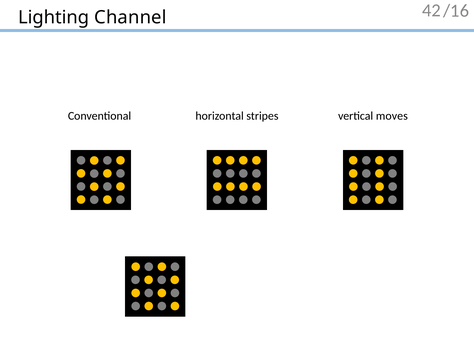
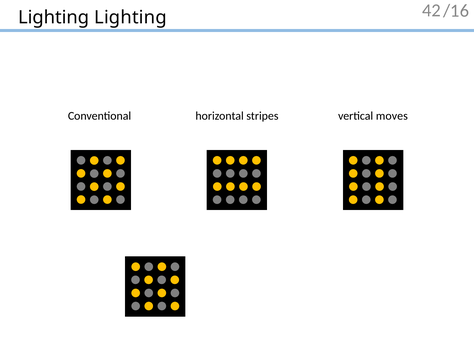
Lighting Channel: Channel -> Lighting (130, 18)
